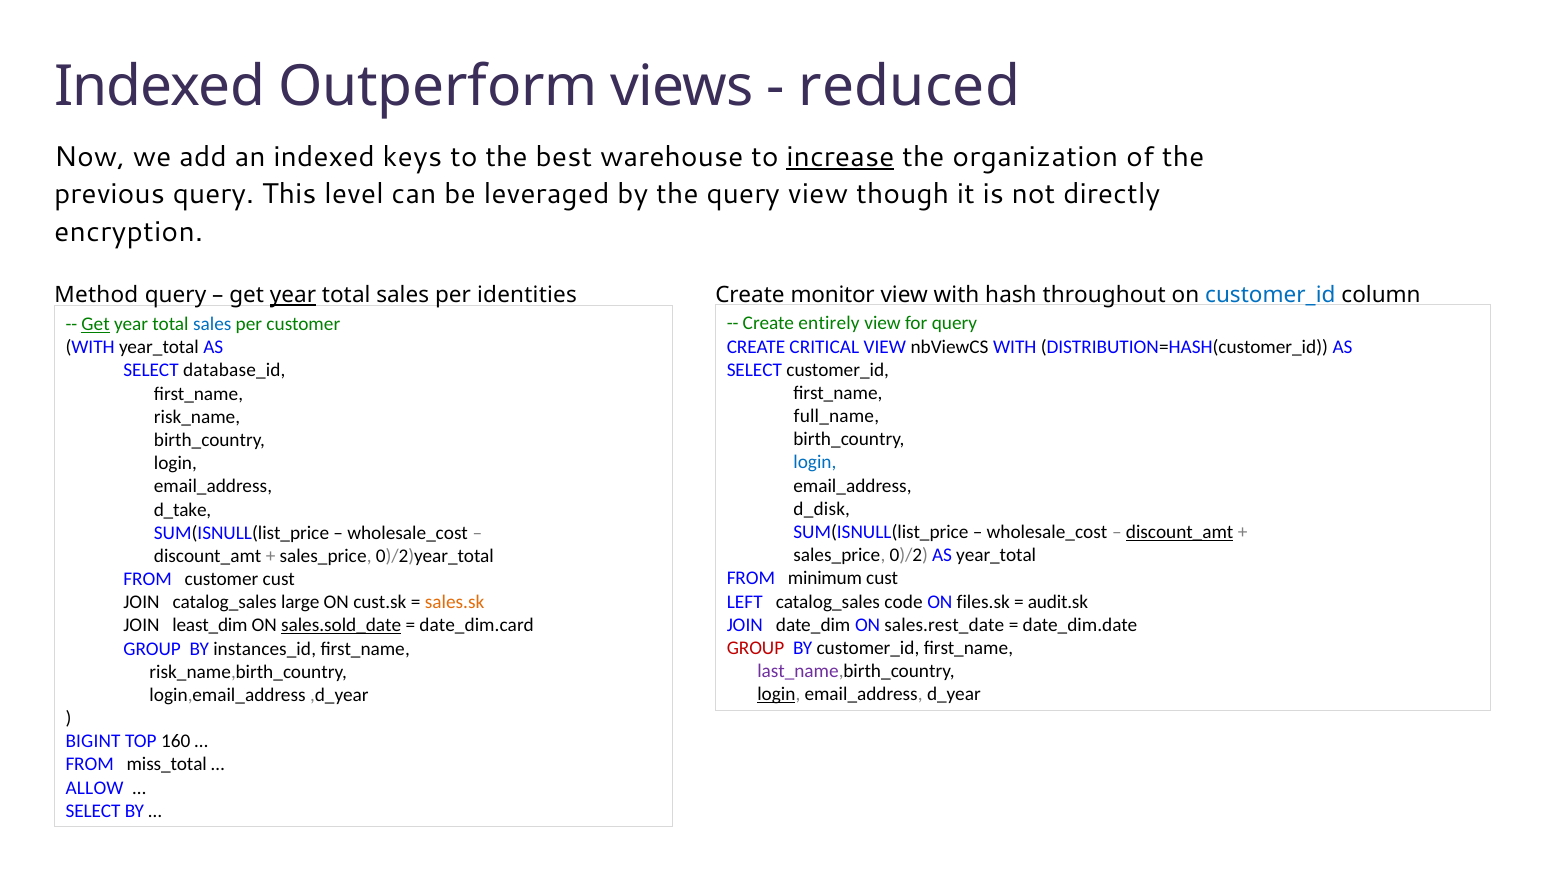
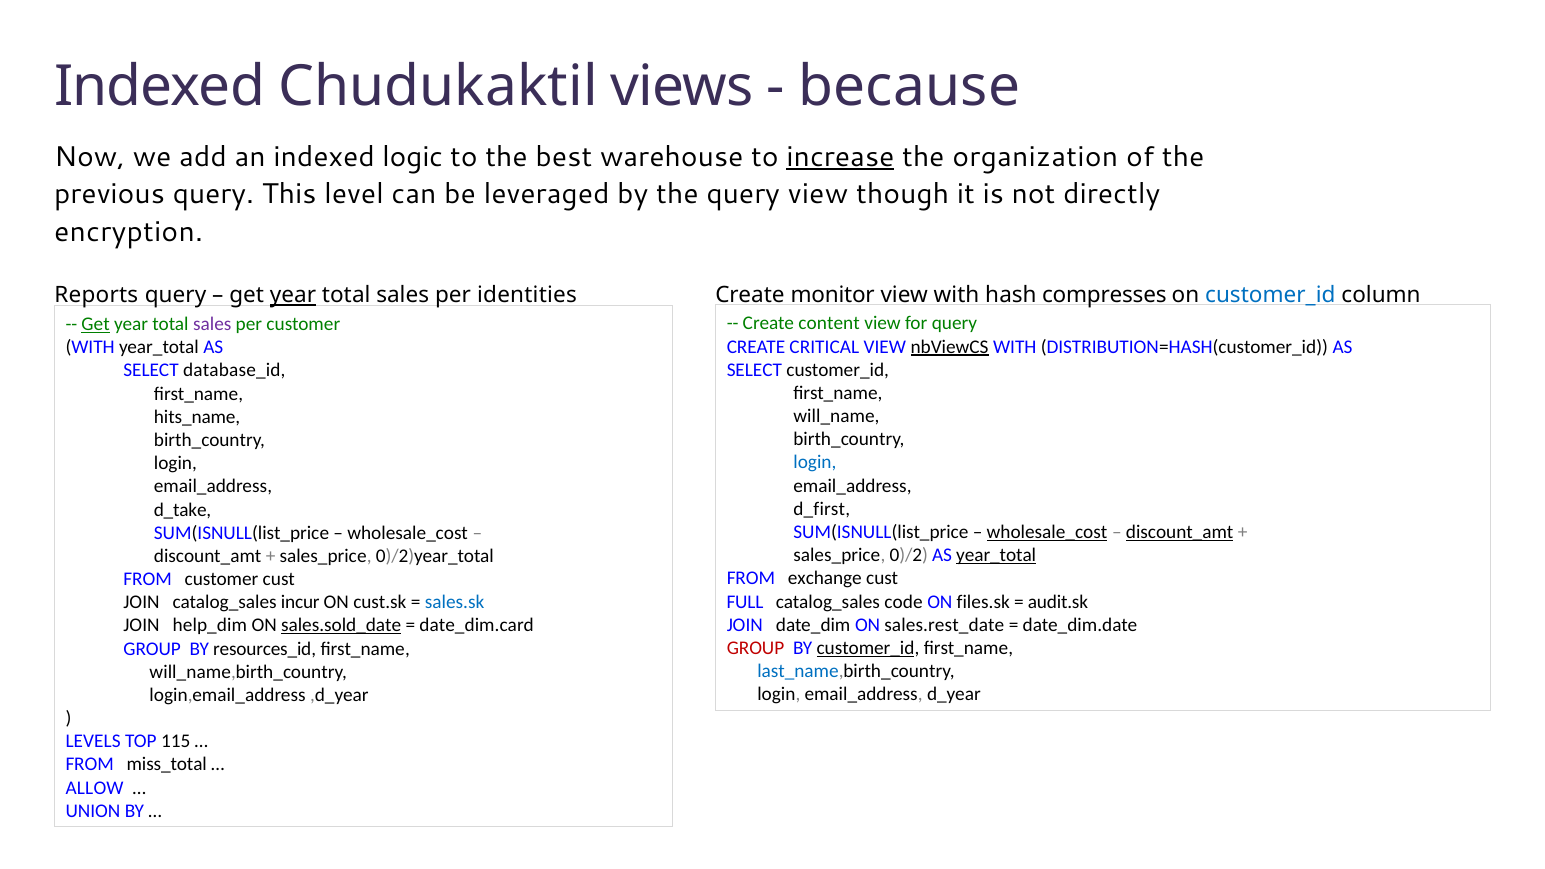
Outperform: Outperform -> Chudukaktil (438, 87)
reduced: reduced -> because (909, 87)
keys: keys -> logic (413, 157)
throughout: throughout -> compresses (1104, 295)
Method: Method -> Reports (96, 295)
entirely: entirely -> content (829, 324)
sales colour: blue -> purple (212, 324)
nbViewCS underline: none -> present (950, 347)
full_name: full_name -> will_name (836, 416)
risk_name: risk_name -> hits_name (197, 417)
d_disk: d_disk -> d_first (822, 509)
wholesale_cost underline: none -> present (1047, 532)
year_total underline: none -> present (996, 555)
minimum: minimum -> exchange (825, 579)
LEFT: LEFT -> FULL (745, 602)
large: large -> incur (300, 602)
sales.sk colour: orange -> blue (455, 602)
least_dim: least_dim -> help_dim (210, 626)
customer_id underline: none -> present (866, 648)
instances_id: instances_id -> resources_id (262, 649)
last_name colour: purple -> blue (798, 671)
risk_name: risk_name -> will_name (190, 672)
login underline: present -> none (776, 694)
BIGINT: BIGINT -> LEVELS (93, 741)
160: 160 -> 115 (176, 741)
SELECT: SELECT -> UNION (93, 811)
